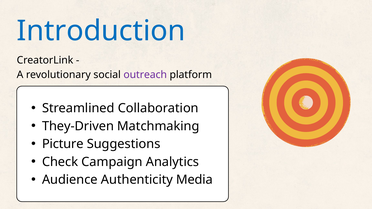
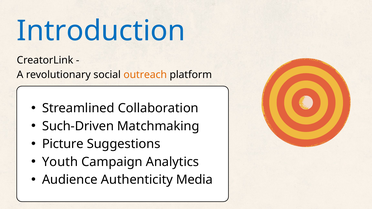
outreach colour: purple -> orange (145, 75)
They-Driven: They-Driven -> Such-Driven (78, 126)
Check: Check -> Youth (60, 162)
